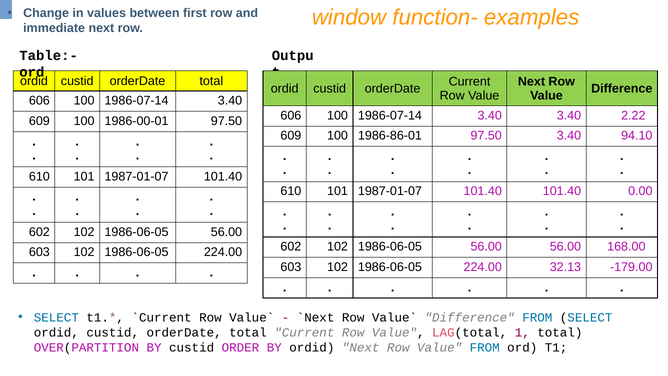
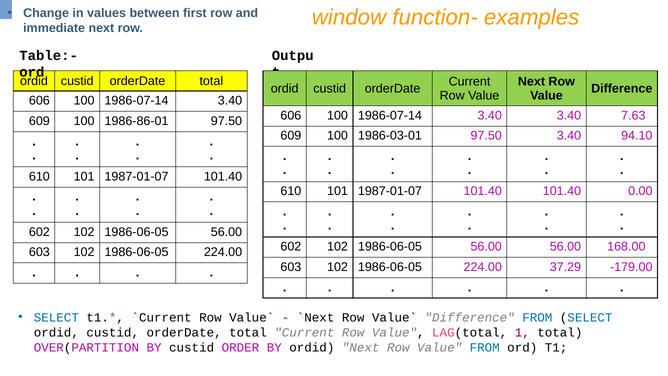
2.22: 2.22 -> 7.63 (633, 115)
1986-00-01: 1986-00-01 -> 1986-86-01 (137, 121)
1986-86-01: 1986-86-01 -> 1986-03-01 (390, 136)
32.13: 32.13 -> 37.29 (565, 267)
